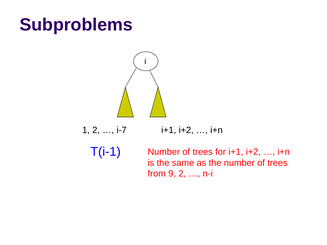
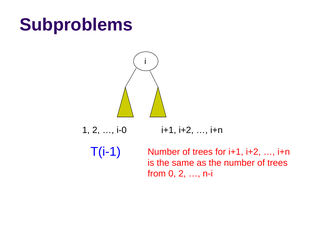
i-7: i-7 -> i-0 (122, 130)
9: 9 -> 0 (172, 174)
